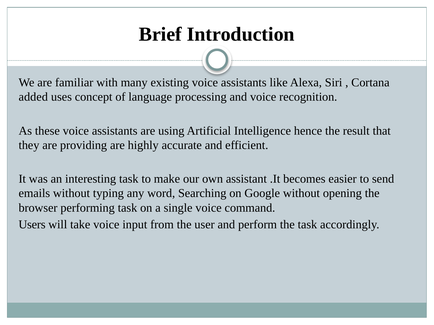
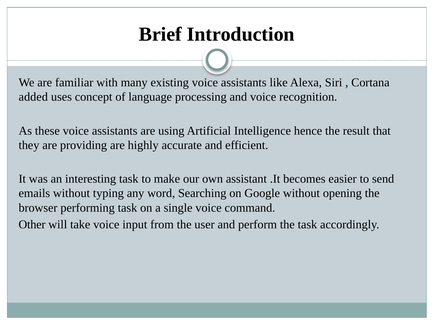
Users: Users -> Other (32, 225)
